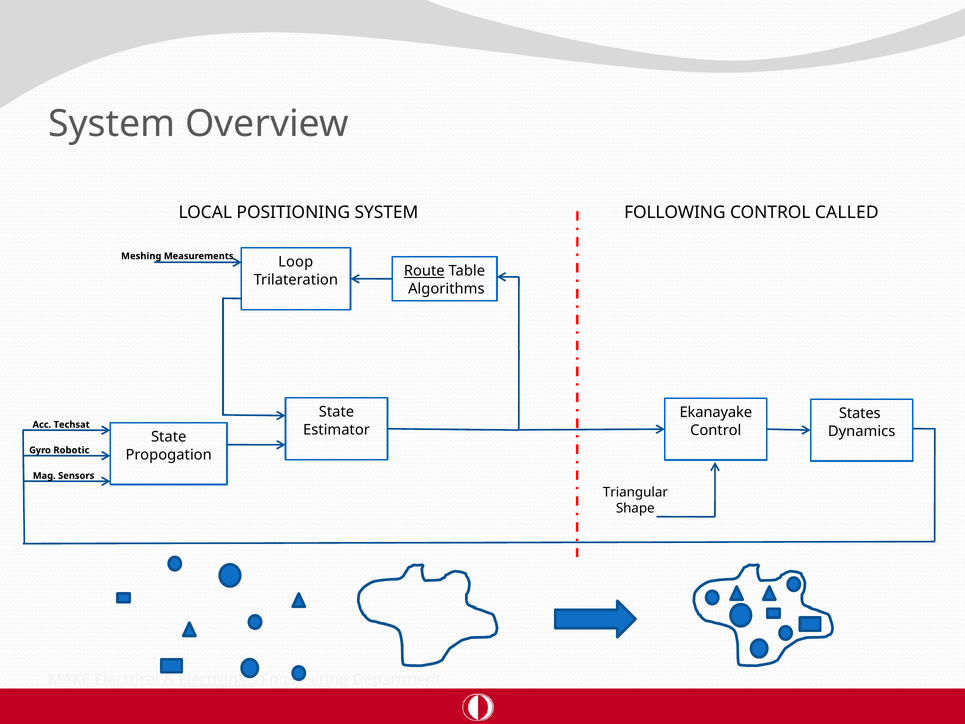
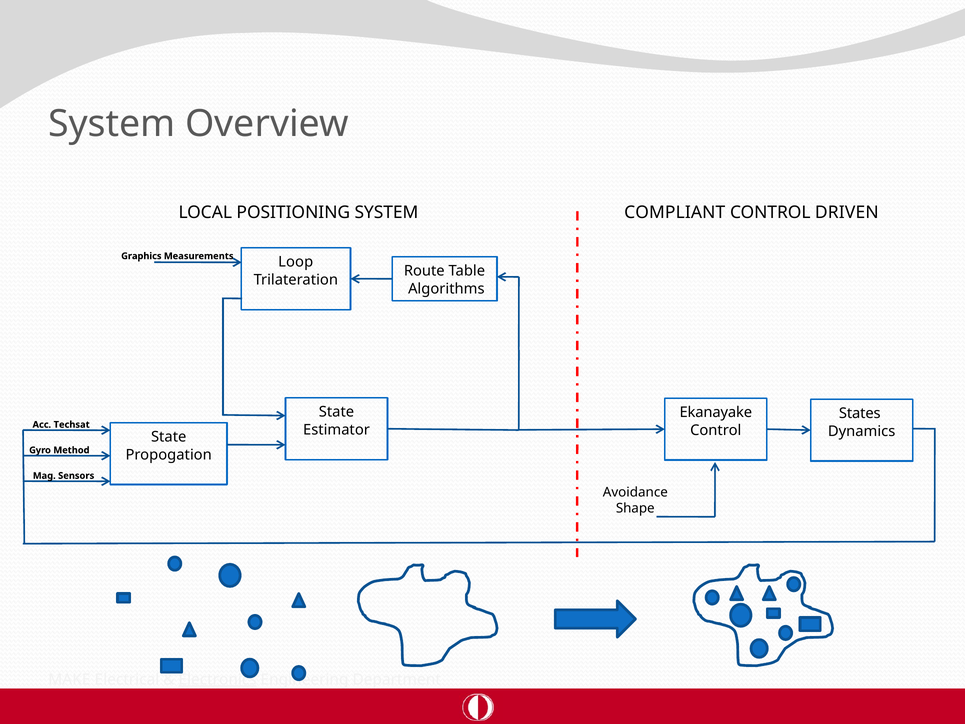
FOLLOWING: FOLLOWING -> COMPLIANT (675, 213)
CALLED: CALLED -> DRIVEN (847, 213)
Meshing: Meshing -> Graphics (141, 256)
Route underline: present -> none (424, 271)
Robotic: Robotic -> Method (71, 450)
Triangular: Triangular -> Avoidance (635, 492)
